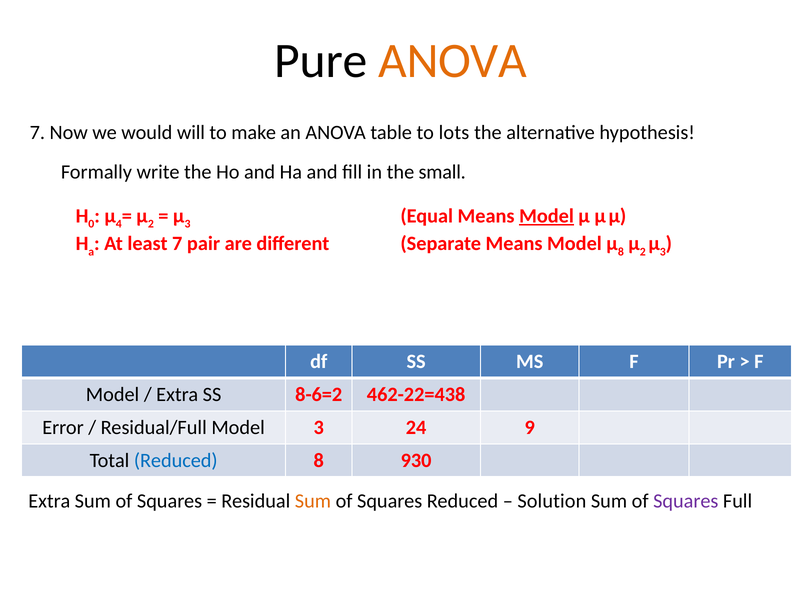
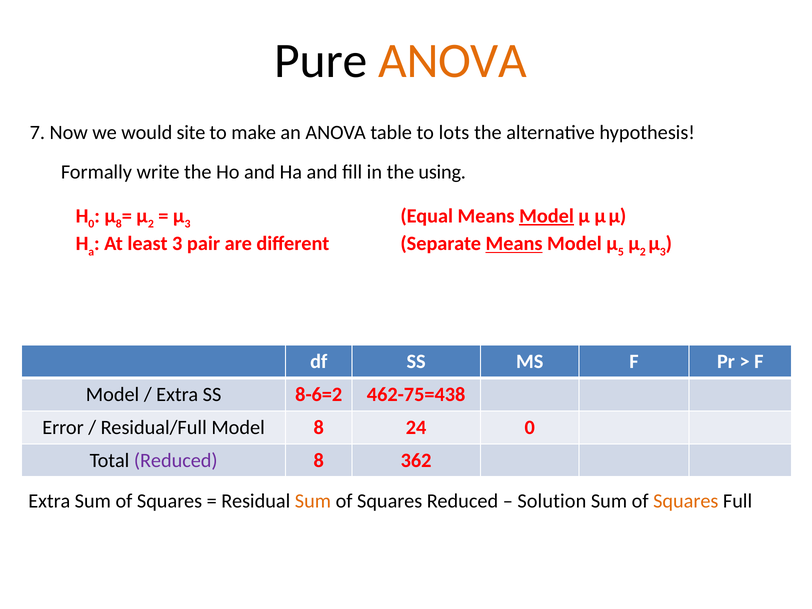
will: will -> site (191, 132)
small: small -> using (442, 172)
µ 4: 4 -> 8 (119, 224)
least 7: 7 -> 3 (177, 244)
Means underline: none -> present (514, 244)
µ 8: 8 -> 5 (621, 252)
462-22=438: 462-22=438 -> 462-75=438 (416, 395)
Model 3: 3 -> 8 (319, 428)
24 9: 9 -> 0 (530, 428)
Reduced colour: blue -> purple (176, 460)
930: 930 -> 362 (416, 460)
Squares colour: purple -> orange (686, 501)
